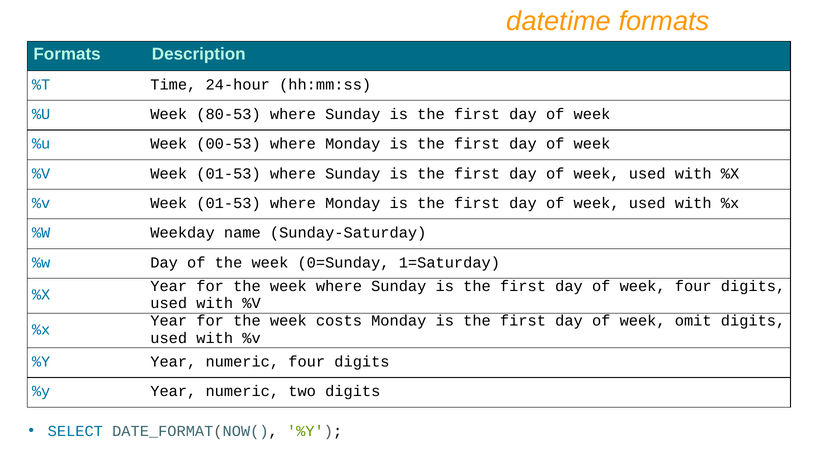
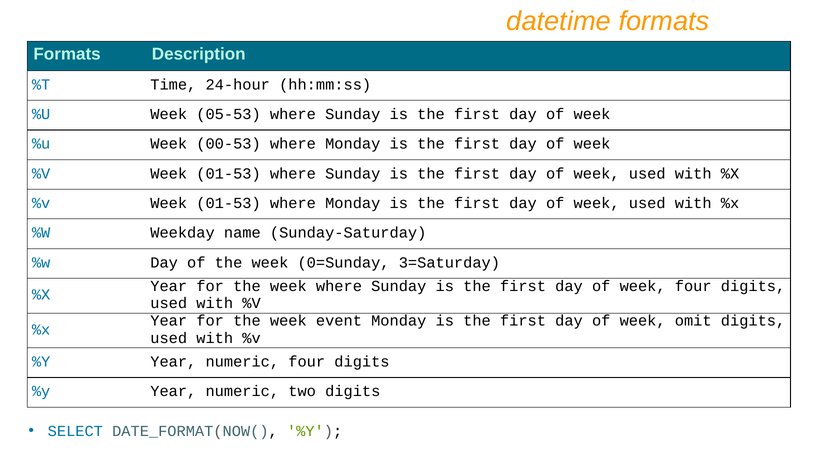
80-53: 80-53 -> 05-53 (229, 114)
1=Saturday: 1=Saturday -> 3=Saturday (449, 263)
costs: costs -> event (339, 321)
